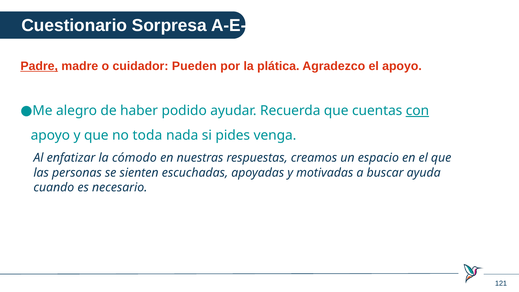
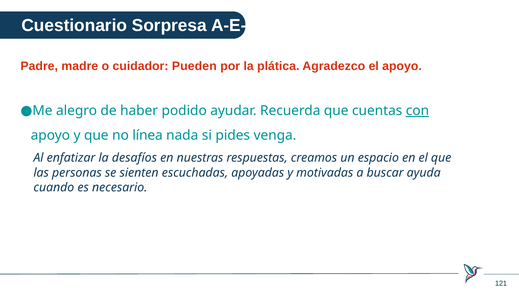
Padre underline: present -> none (39, 66)
toda: toda -> línea (148, 135)
cómodo: cómodo -> desafíos (134, 158)
